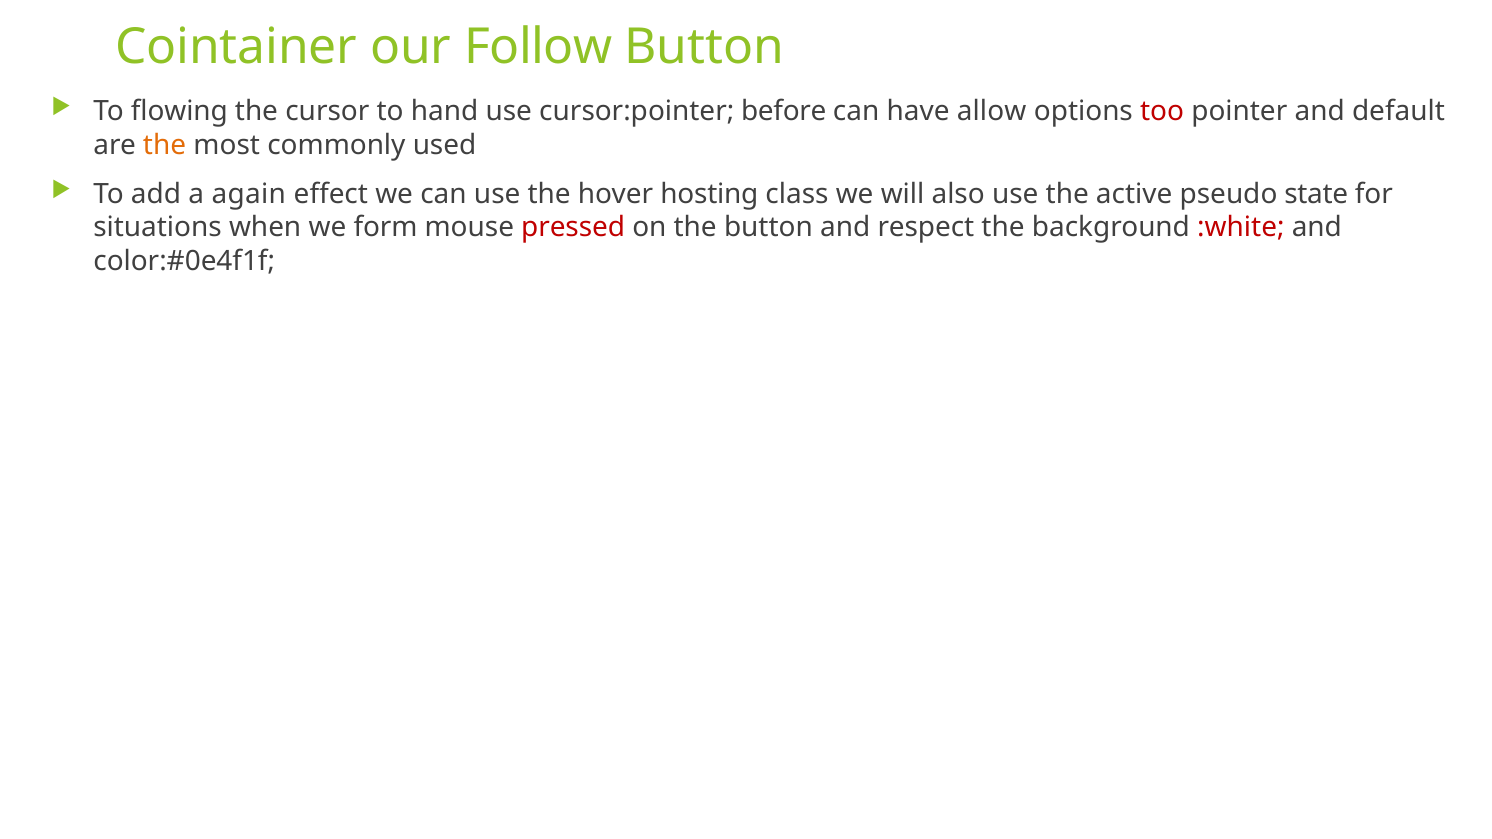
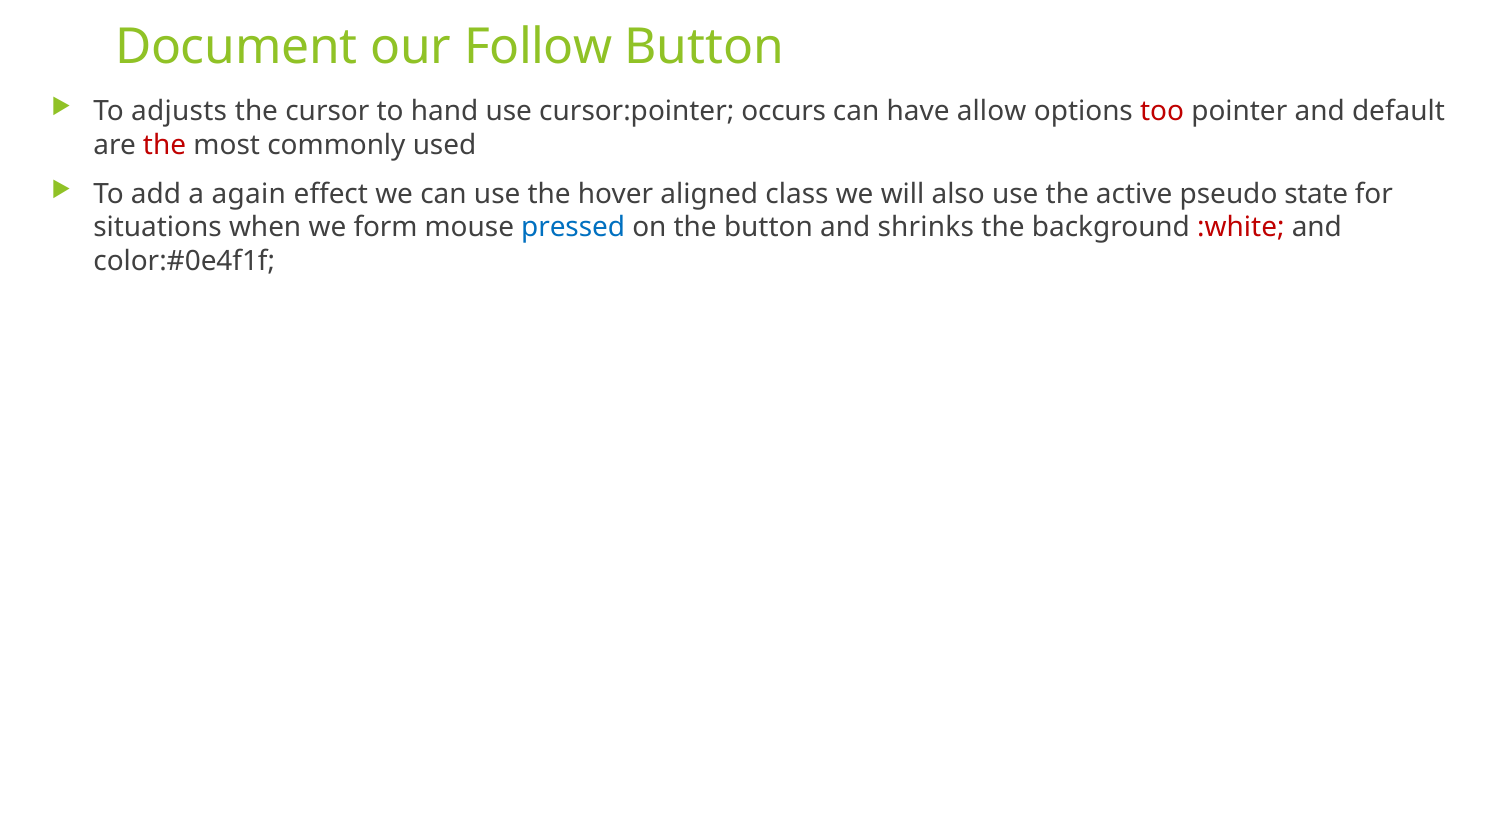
Cointainer: Cointainer -> Document (236, 48)
flowing: flowing -> adjusts (179, 111)
before: before -> occurs (784, 111)
the colour: orange -> red (165, 145)
hosting: hosting -> aligned (709, 194)
pressed colour: red -> blue (573, 228)
respect: respect -> shrinks (926, 228)
